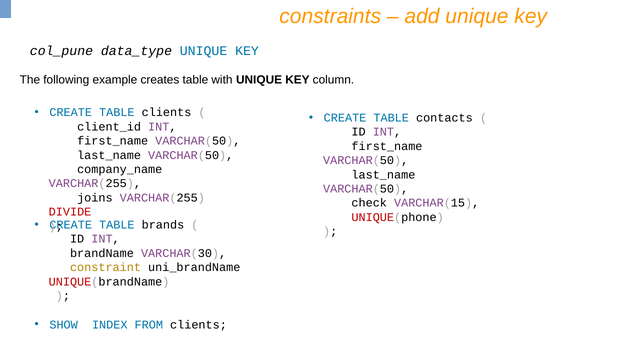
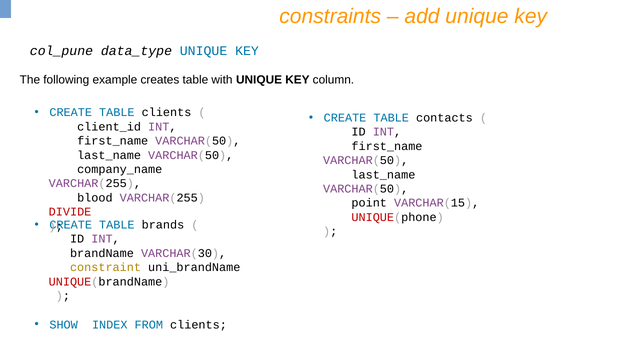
joins: joins -> blood (95, 198)
check: check -> point (369, 203)
